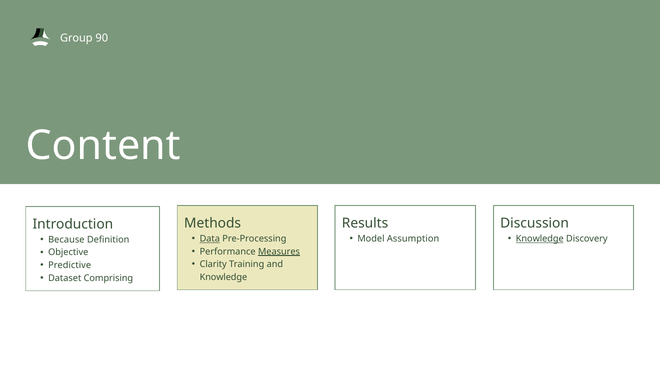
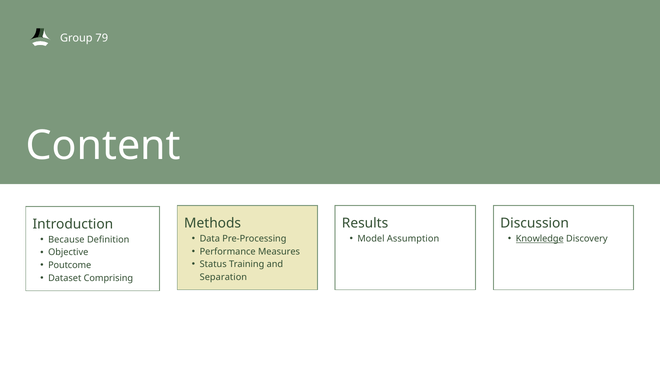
90: 90 -> 79 (102, 38)
Data underline: present -> none (210, 239)
Measures underline: present -> none (279, 252)
Clarity: Clarity -> Status (213, 265)
Predictive: Predictive -> Poutcome (70, 265)
Knowledge: Knowledge -> Separation (223, 277)
